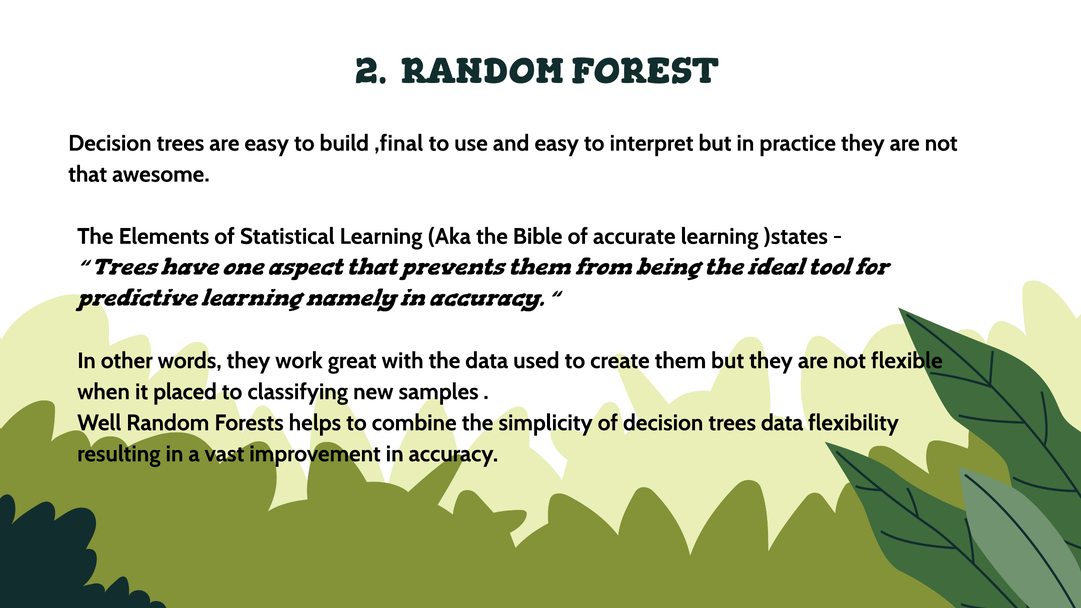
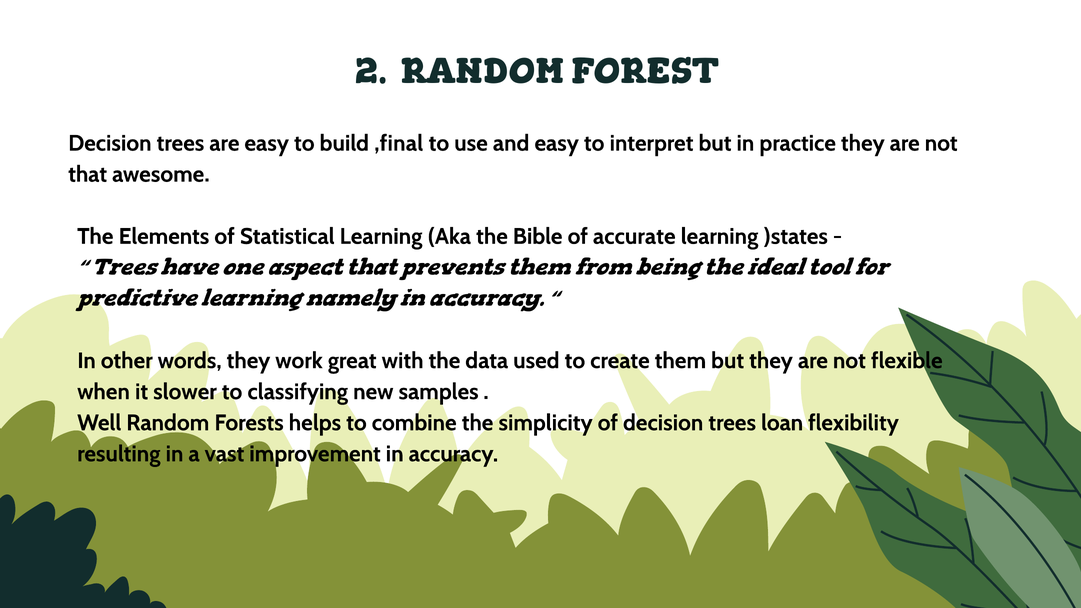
placed: placed -> slower (185, 392)
trees data: data -> loan (782, 423)
